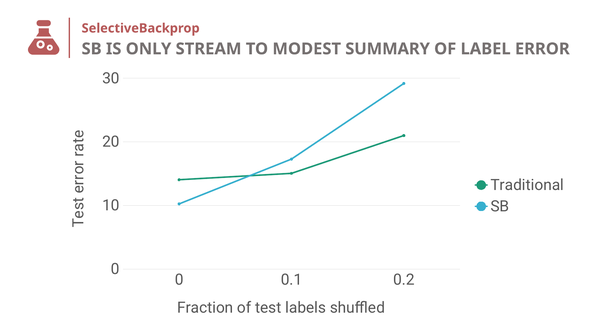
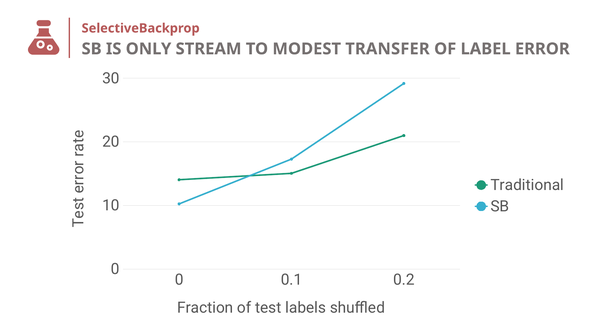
SUMMARY: SUMMARY -> TRANSFER (387, 49)
